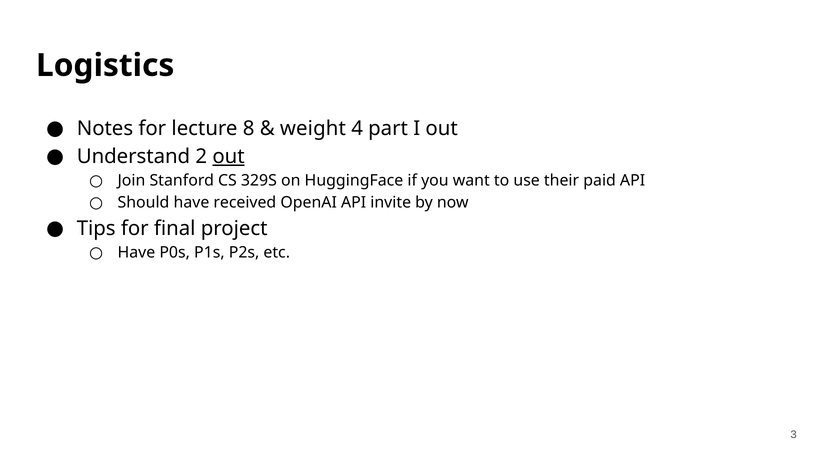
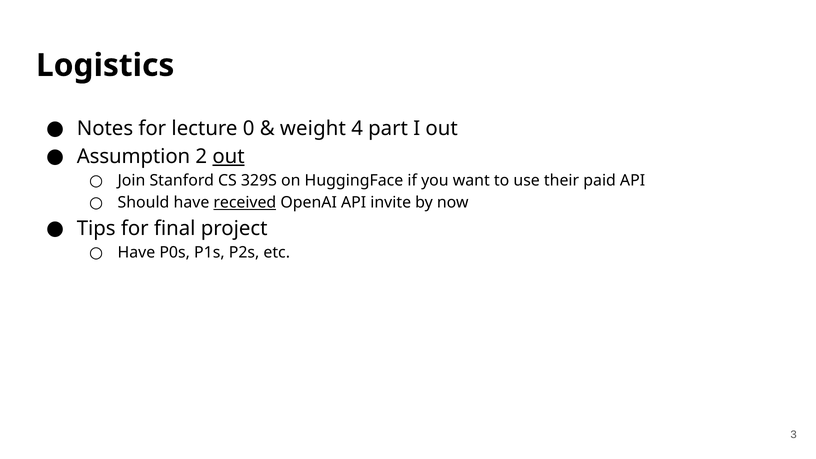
8: 8 -> 0 (249, 128)
Understand: Understand -> Assumption (134, 156)
received underline: none -> present (245, 203)
